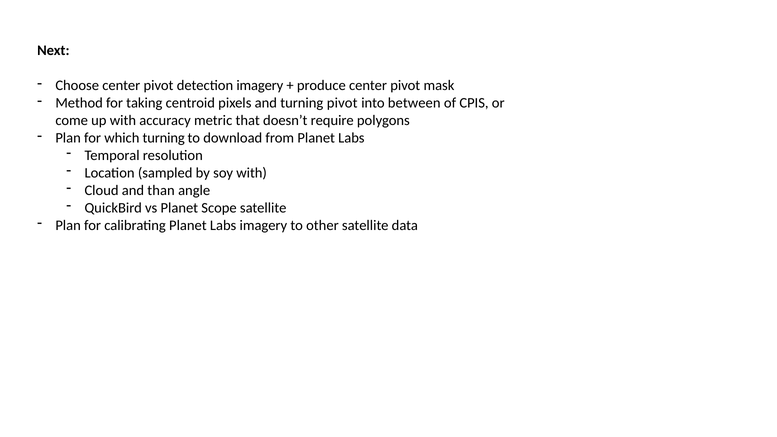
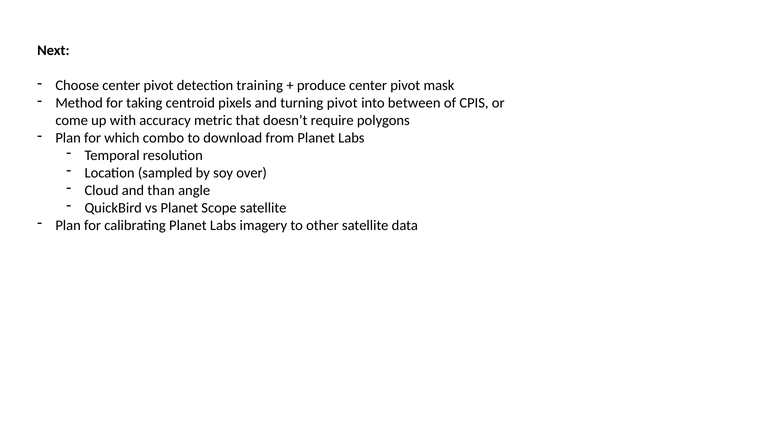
detection imagery: imagery -> training (260, 86)
which turning: turning -> combo (163, 138)
soy with: with -> over (252, 173)
